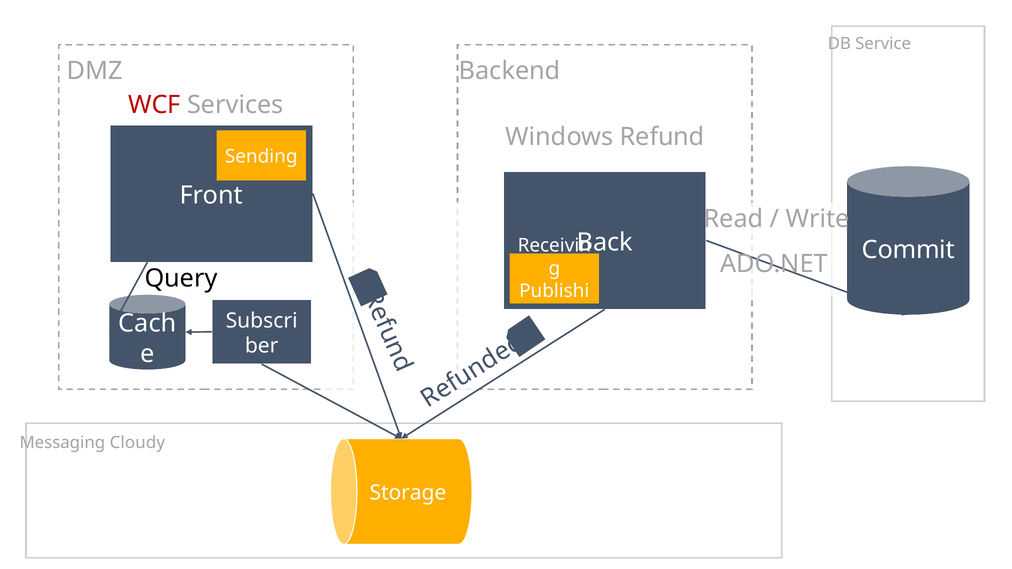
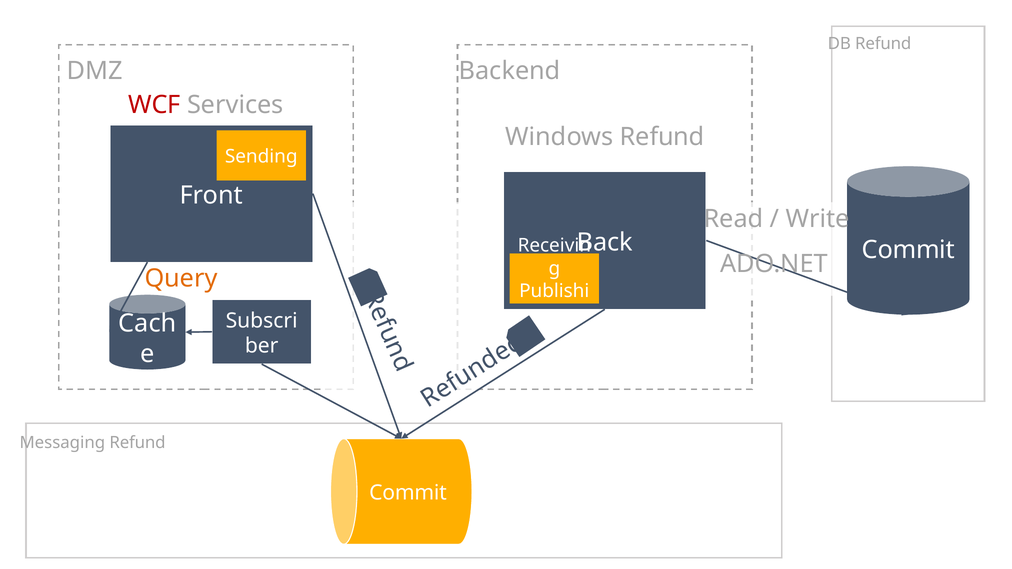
DB Service: Service -> Refund (883, 44)
Query colour: black -> orange (181, 278)
Messaging Cloudy: Cloudy -> Refund (138, 443)
Storage: Storage -> Commit (408, 493)
